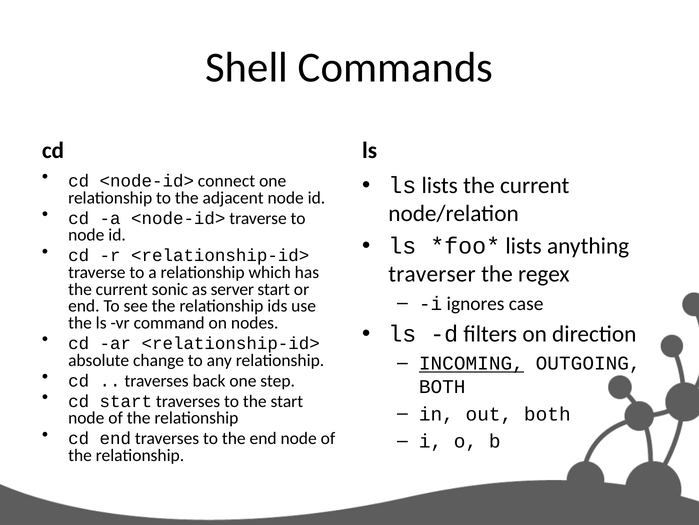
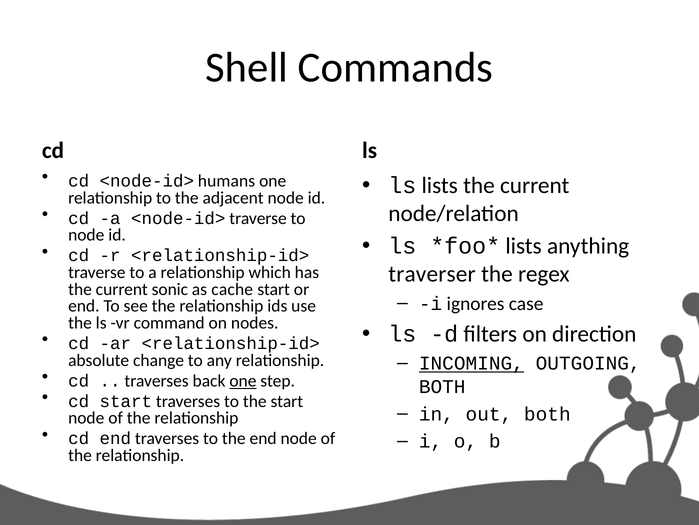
connect: connect -> humans (226, 181)
server: server -> cache (232, 289)
one underline: none -> present (243, 380)
